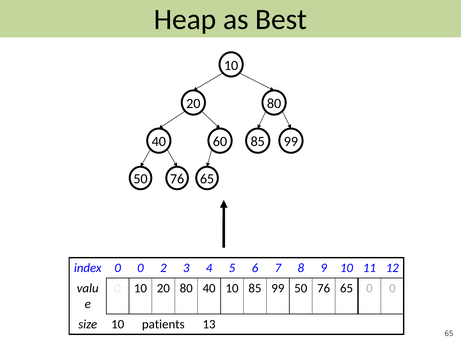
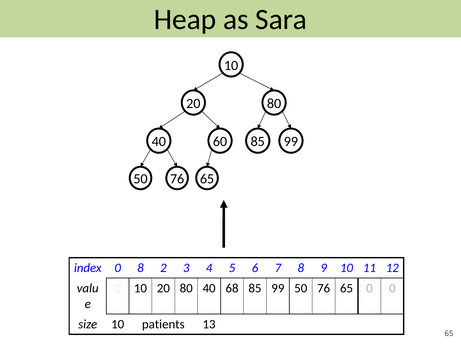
Best: Best -> Sara (281, 19)
index 0 0: 0 -> 8 (140, 268)
40 10: 10 -> 68 (232, 288)
